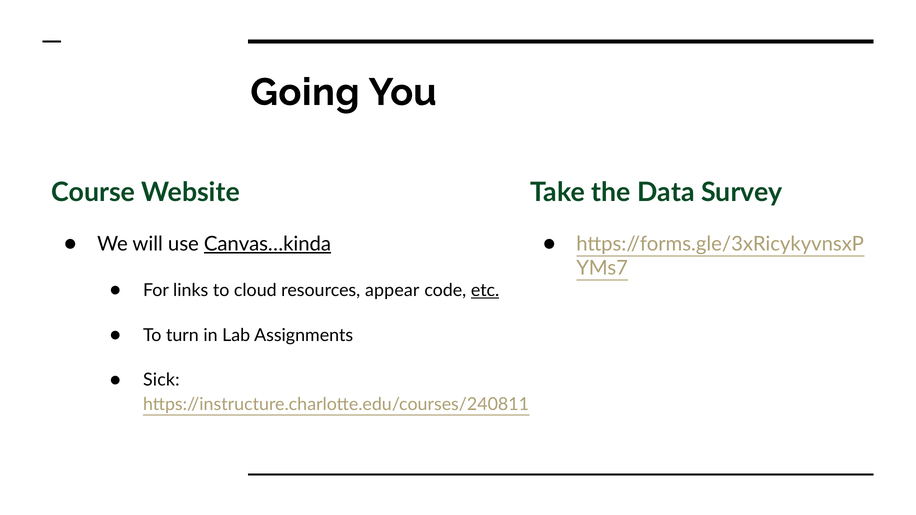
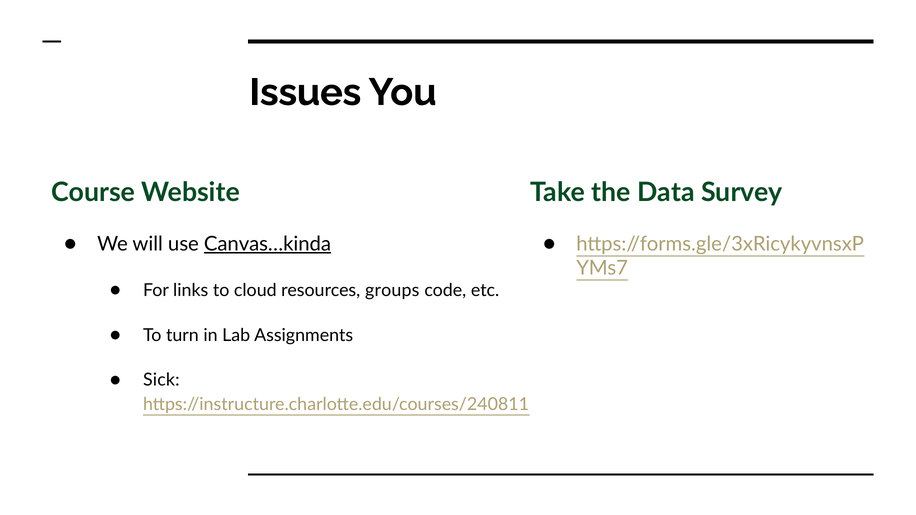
Going: Going -> Issues (305, 92)
appear: appear -> groups (392, 290)
etc underline: present -> none (485, 290)
